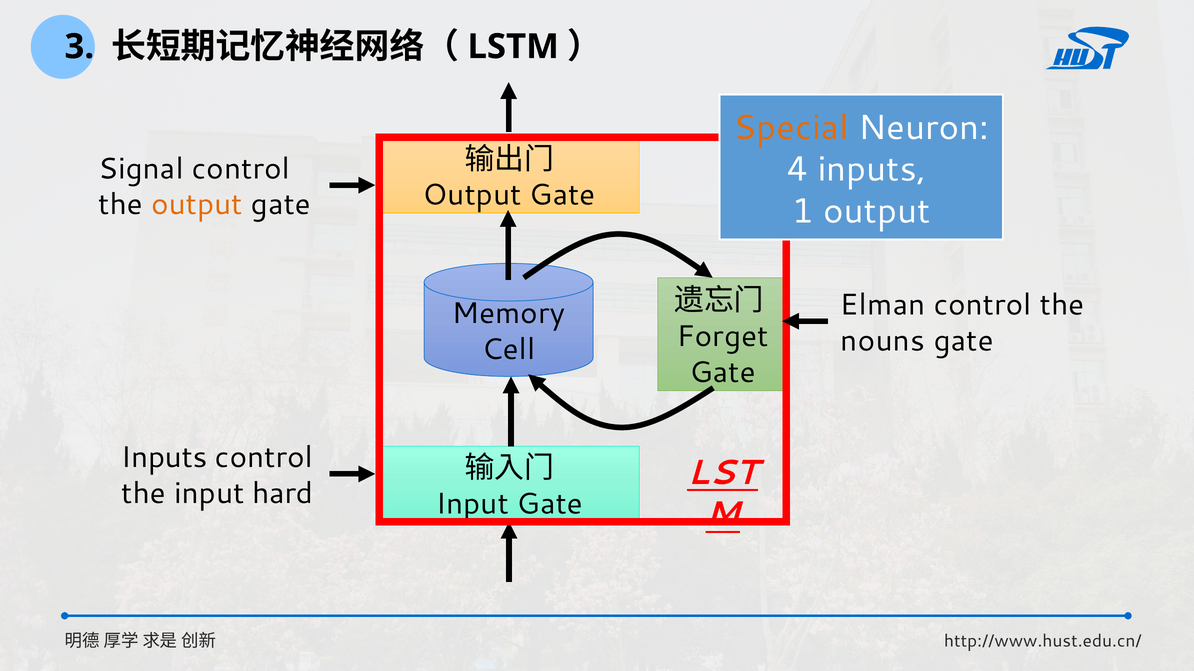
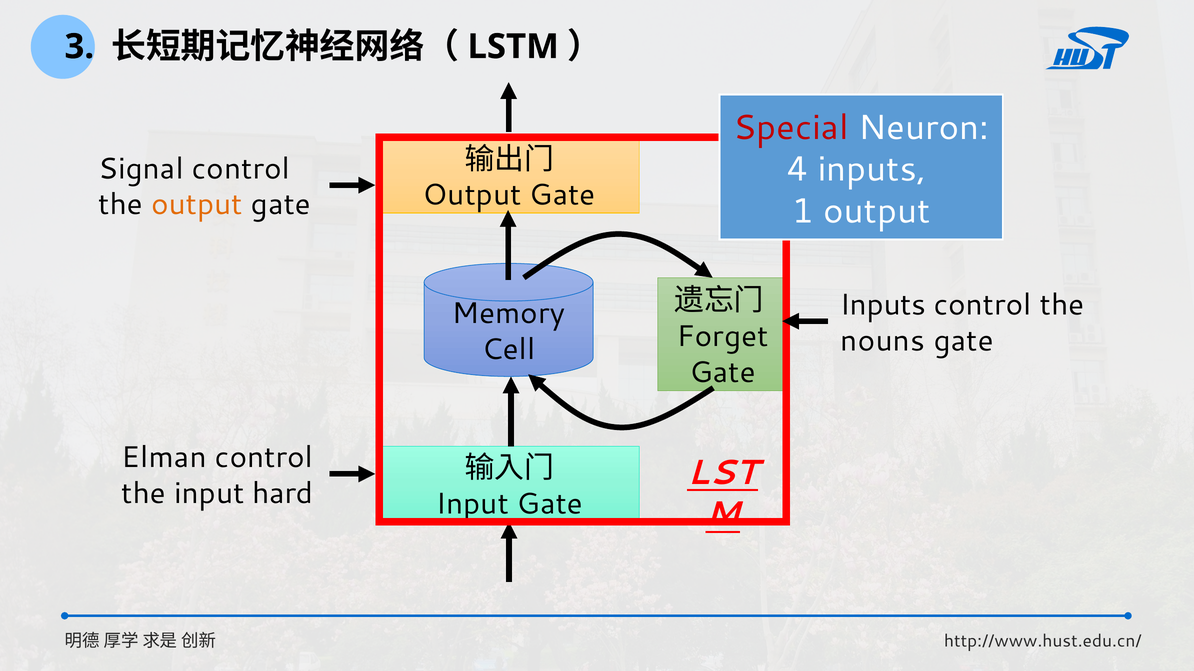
Special colour: orange -> red (791, 128)
Elman: Elman -> Inputs (883, 305)
Inputs: Inputs -> Elman (164, 458)
